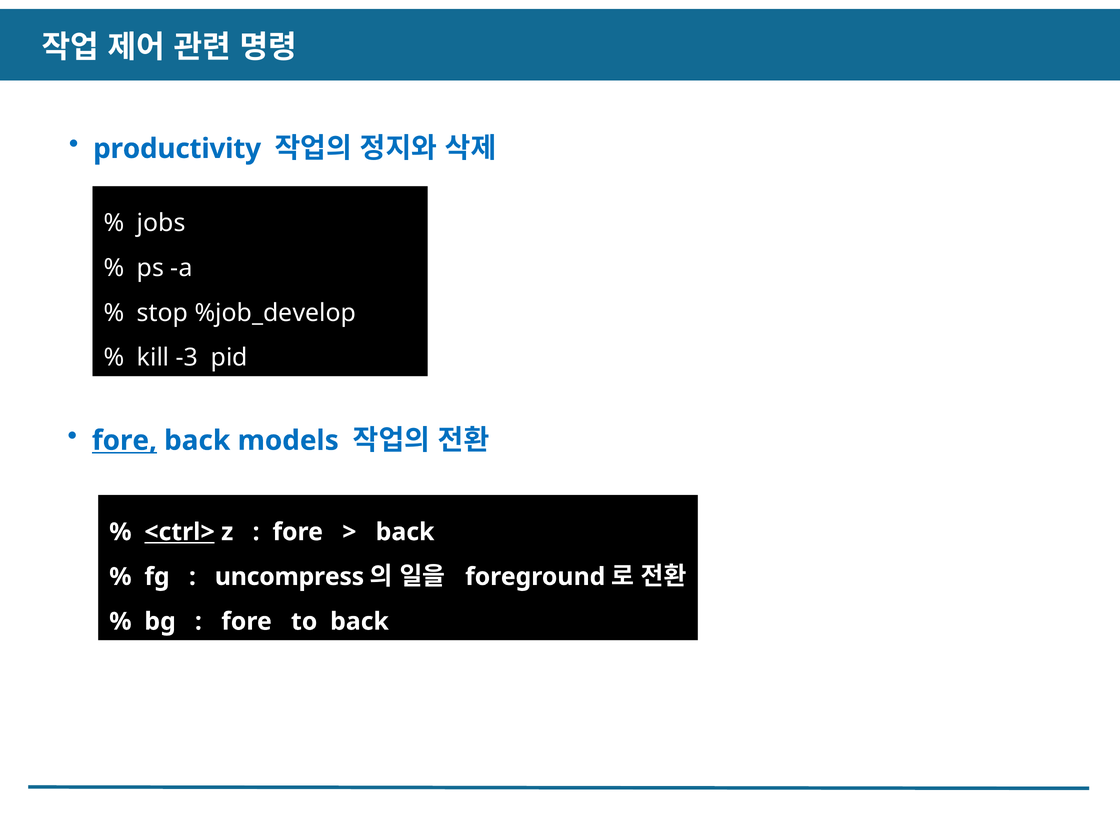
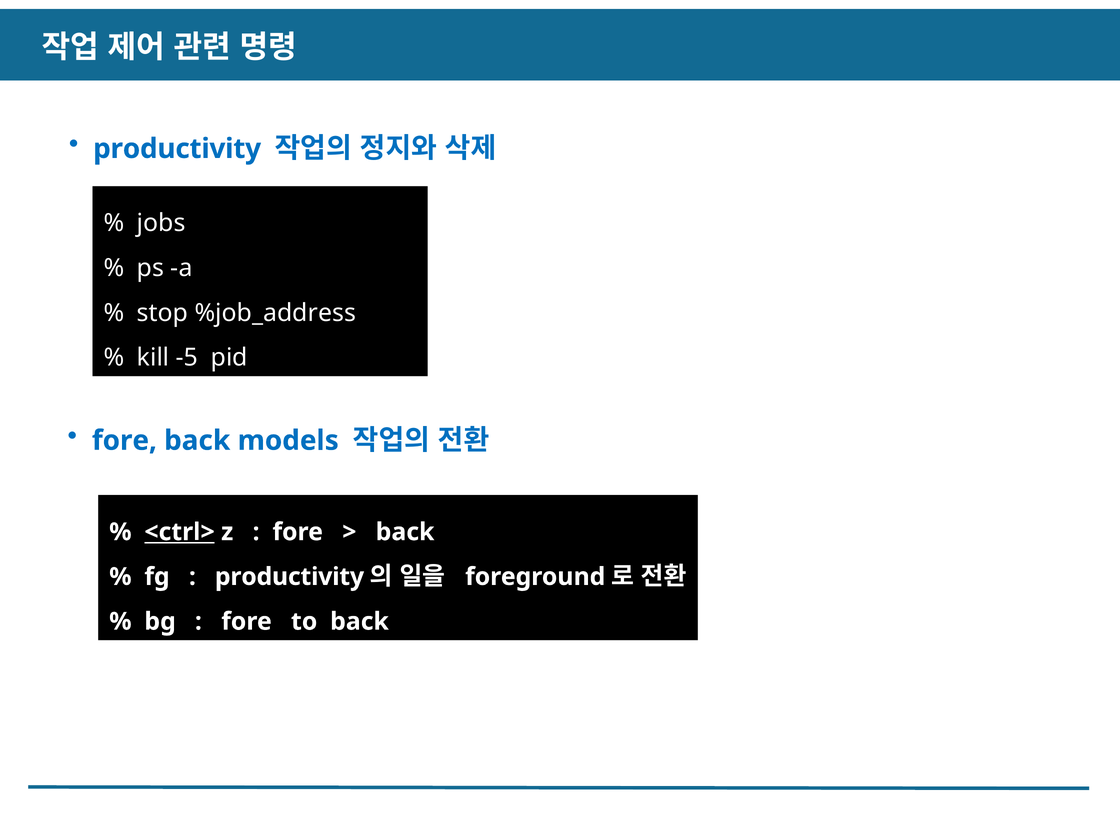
%job_develop: %job_develop -> %job_address (275, 313)
-3: -3 -> -5 (187, 358)
fore underline: present -> none (124, 441)
uncompress: uncompress -> productivity (290, 577)
